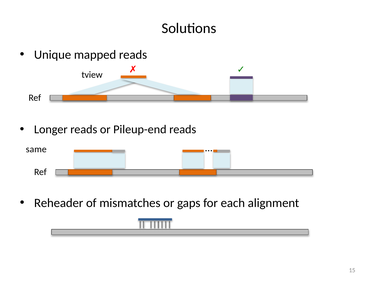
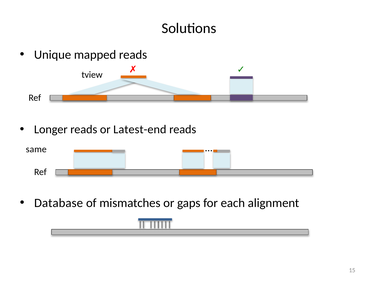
Pileup-end: Pileup-end -> Latest-end (140, 130)
Reheader: Reheader -> Database (59, 203)
